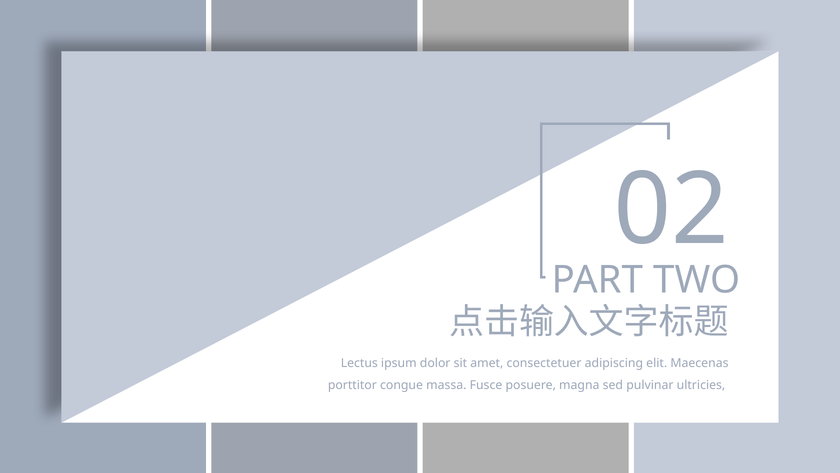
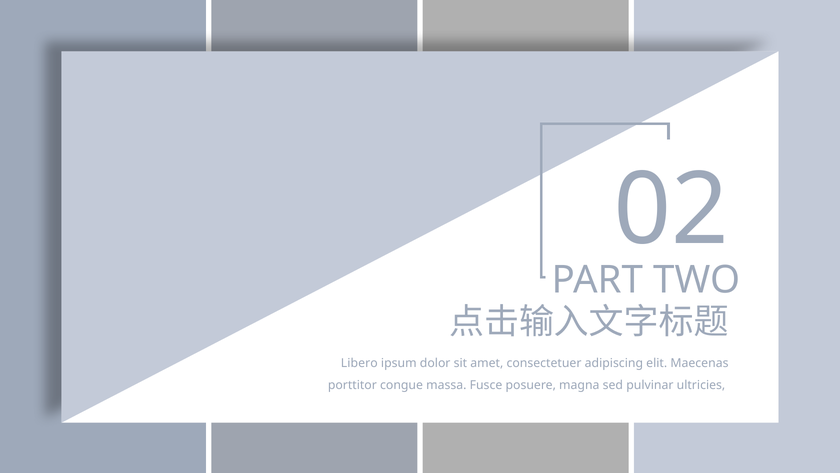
Lectus: Lectus -> Libero (359, 363)
